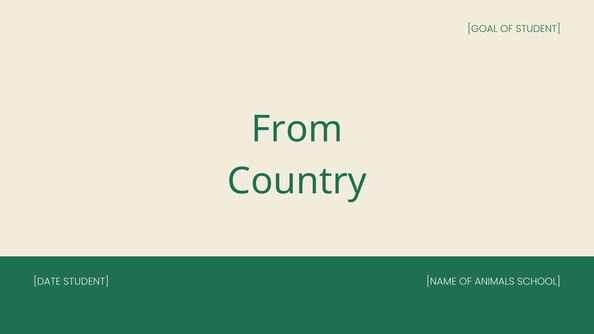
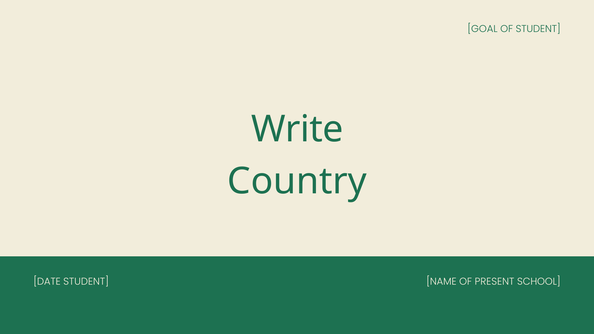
From: From -> Write (297, 129)
ANIMALS: ANIMALS -> PRESENT (494, 282)
